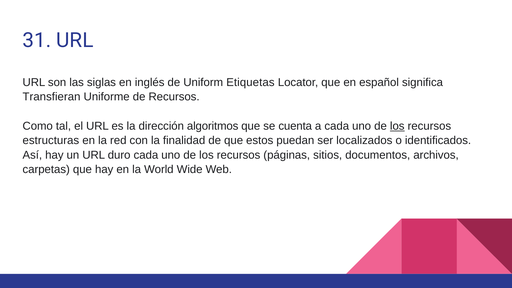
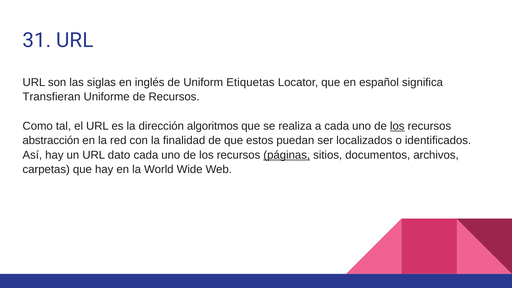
cuenta: cuenta -> realiza (295, 126)
estructuras: estructuras -> abstracción (51, 140)
duro: duro -> dato (119, 155)
páginas underline: none -> present (287, 155)
